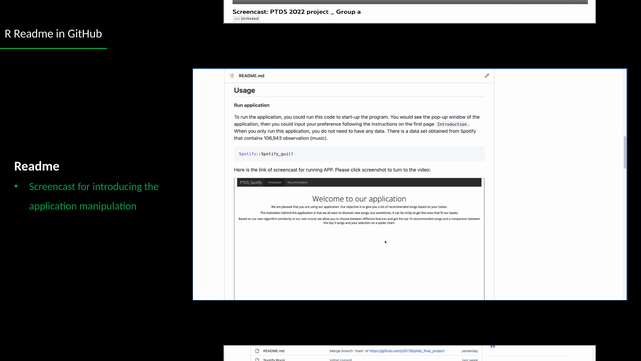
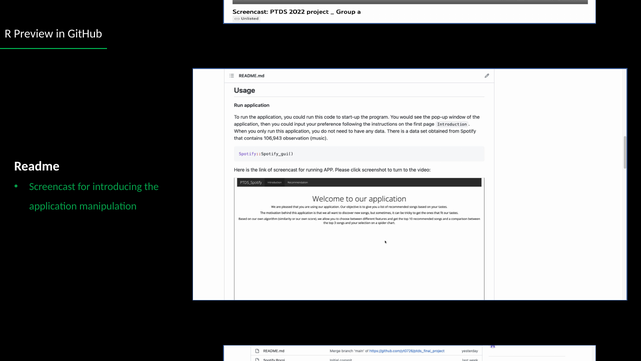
R Readme: Readme -> Preview (34, 34)
